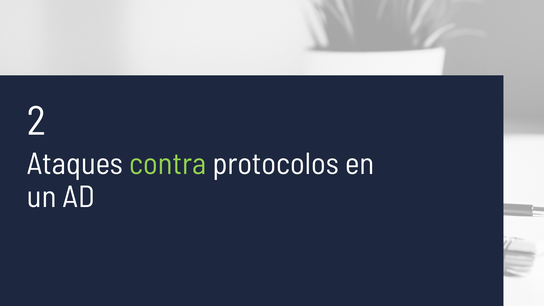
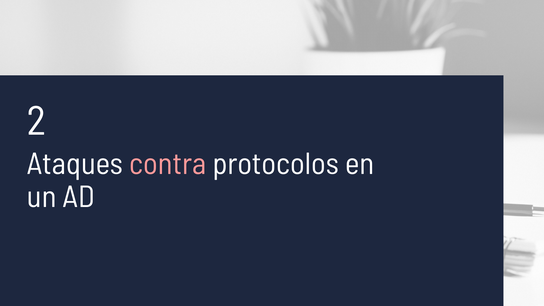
contra colour: light green -> pink (168, 164)
